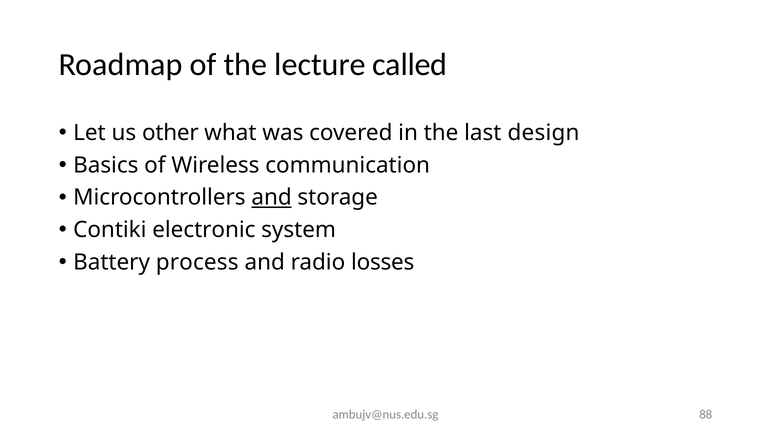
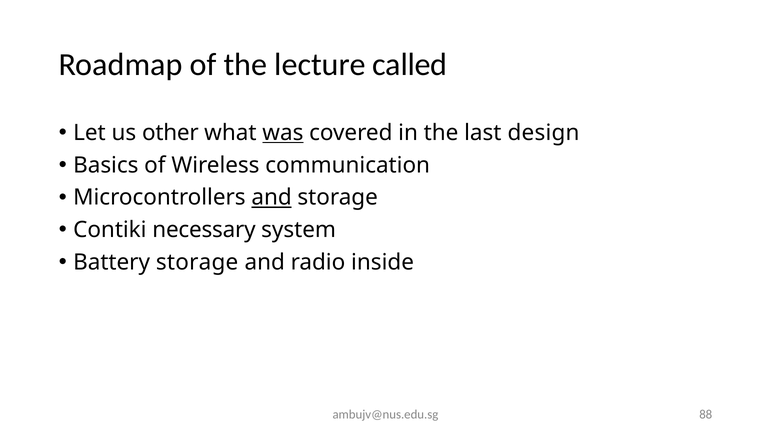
was underline: none -> present (283, 133)
electronic: electronic -> necessary (204, 230)
Battery process: process -> storage (197, 262)
losses: losses -> inside (383, 262)
